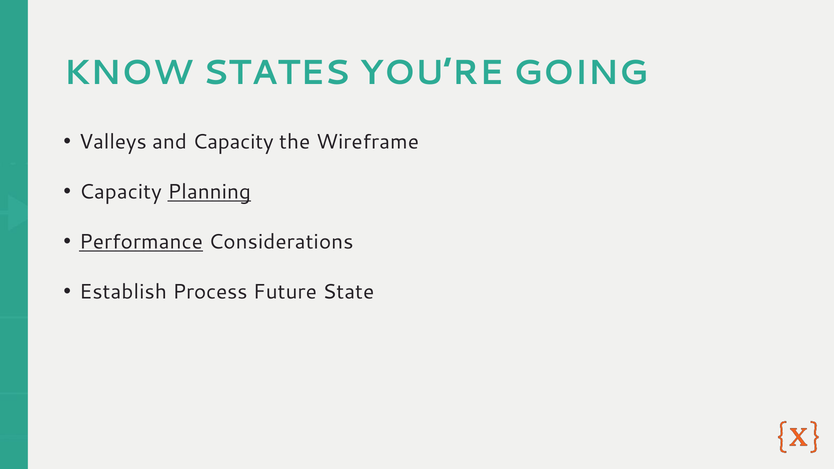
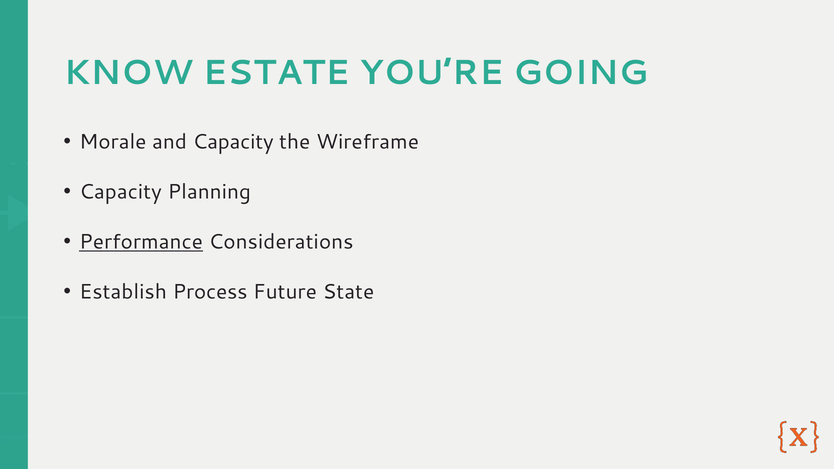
STATES: STATES -> ESTATE (276, 73)
Valleys: Valleys -> Morale (113, 142)
Planning underline: present -> none (209, 192)
